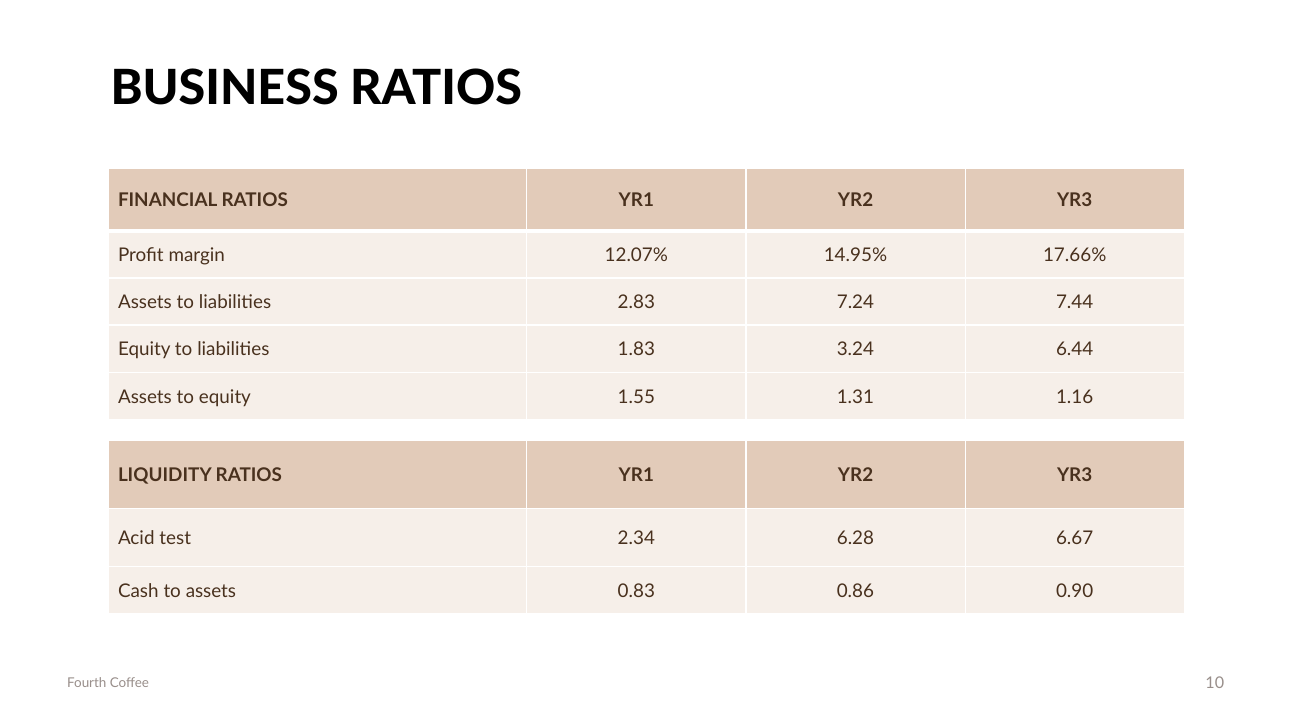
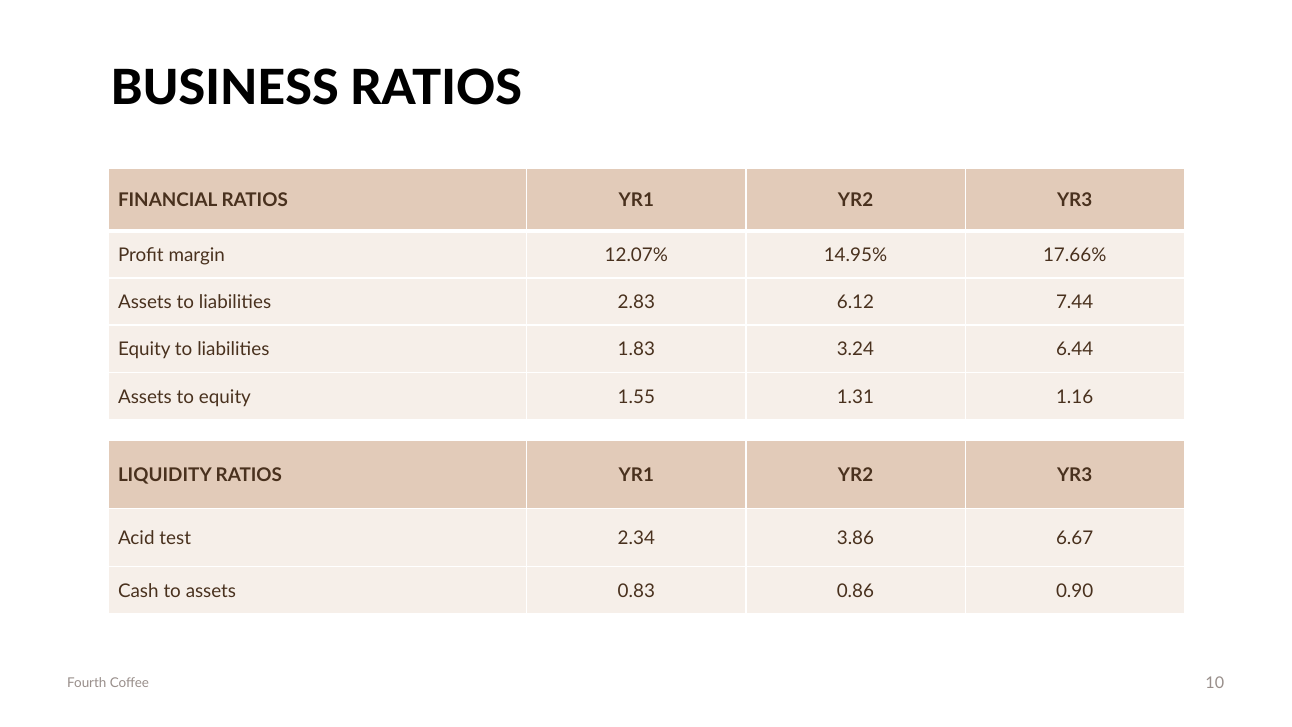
7.24: 7.24 -> 6.12 (855, 302)
6.28: 6.28 -> 3.86 (855, 538)
